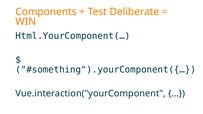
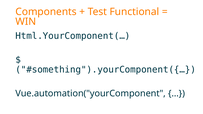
Deliberate: Deliberate -> Functional (134, 12)
Vue.interaction("yourComponent: Vue.interaction("yourComponent -> Vue.automation("yourComponent (91, 94)
